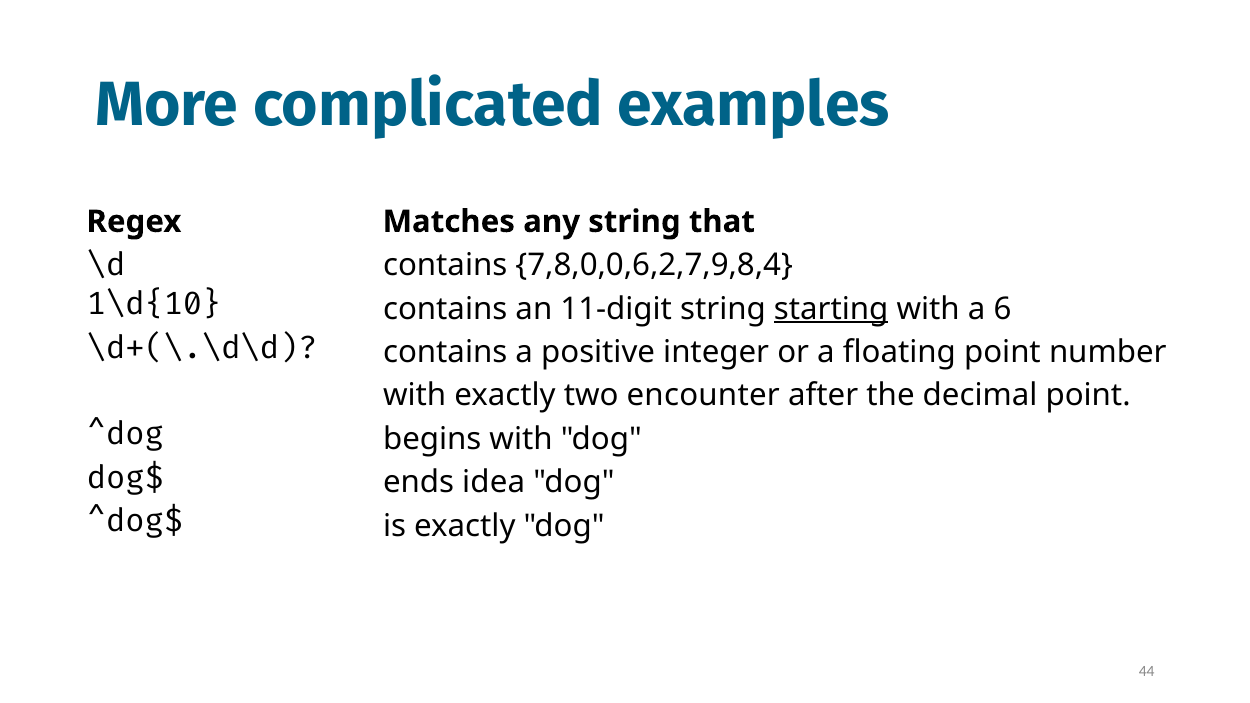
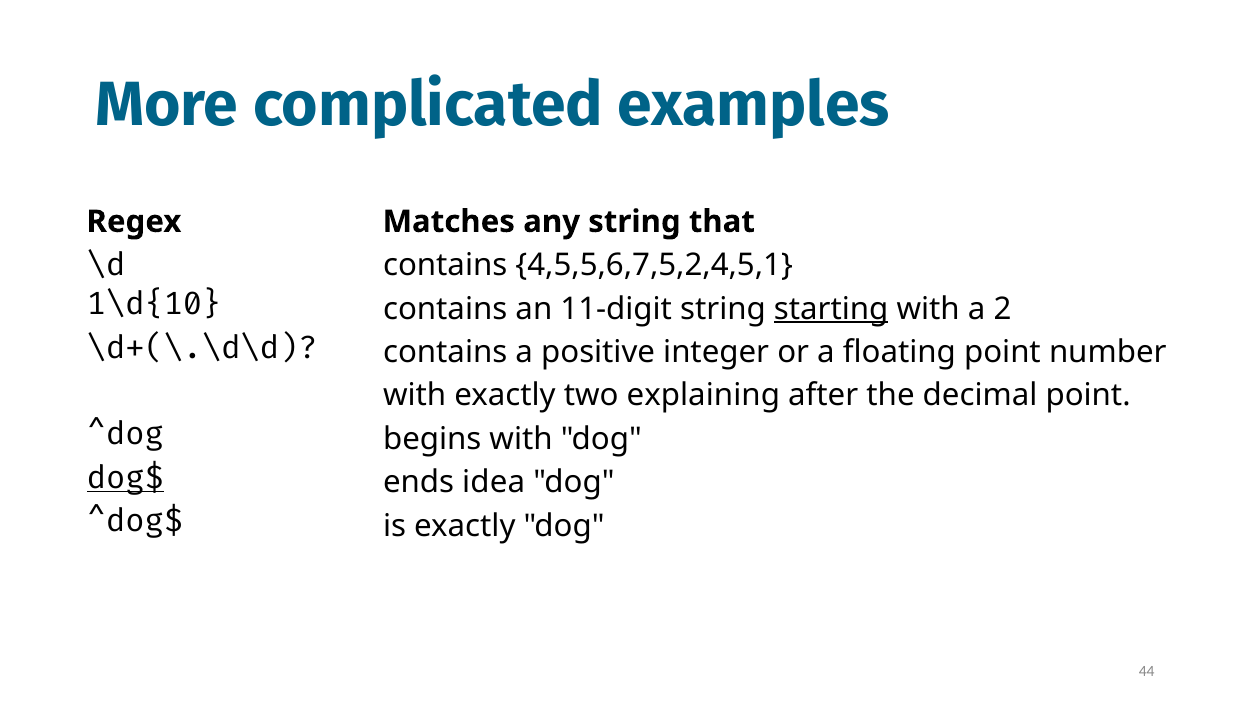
7,8,0,0,6,2,7,9,8,4: 7,8,0,0,6,2,7,9,8,4 -> 4,5,5,6,7,5,2,4,5,1 (654, 265)
6: 6 -> 2 (1002, 309)
encounter: encounter -> explaining (703, 395)
dog$ underline: none -> present (125, 478)
